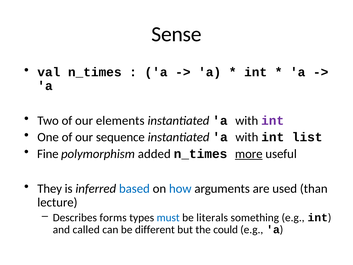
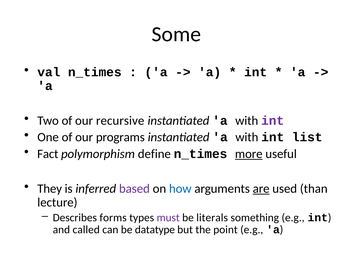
Sense: Sense -> Some (176, 34)
elements: elements -> recursive (120, 121)
sequence: sequence -> programs (120, 137)
Fine: Fine -> Fact (48, 154)
added: added -> define (154, 154)
based colour: blue -> purple (134, 188)
are underline: none -> present (261, 188)
must colour: blue -> purple (168, 217)
different: different -> datatype (155, 230)
could: could -> point (226, 230)
